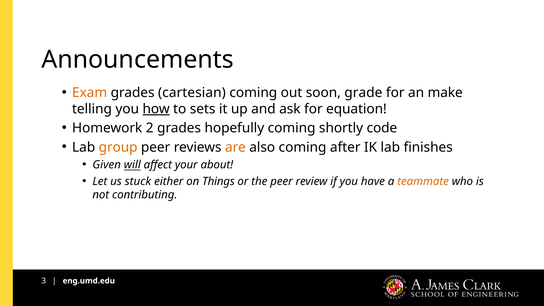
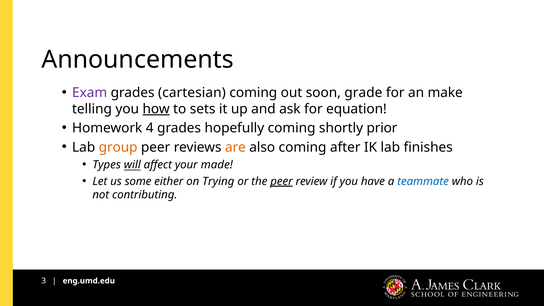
Exam colour: orange -> purple (90, 93)
2: 2 -> 4 (150, 128)
code: code -> prior (382, 128)
Given: Given -> Types (107, 165)
about: about -> made (217, 165)
stuck: stuck -> some (138, 181)
Things: Things -> Trying (218, 181)
peer underline: none -> present (282, 181)
teammate colour: orange -> blue (423, 181)
